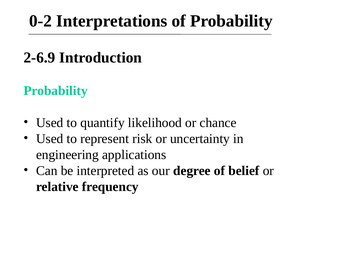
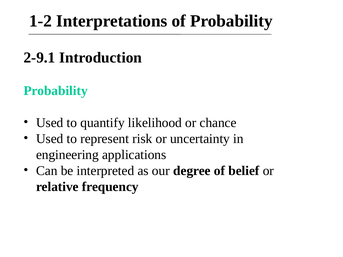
0-2: 0-2 -> 1-2 (41, 21)
2-6.9: 2-6.9 -> 2-9.1 (39, 58)
